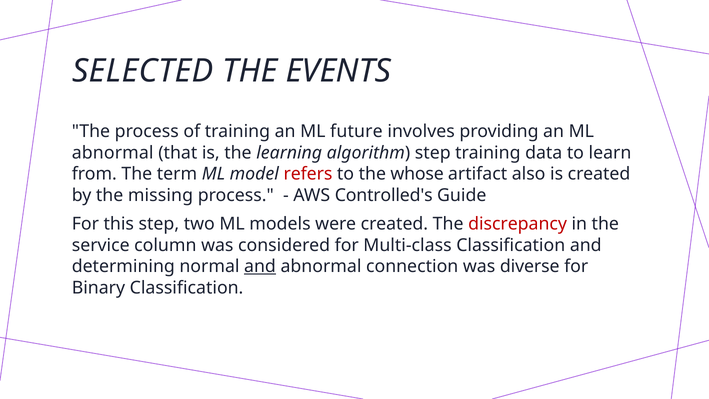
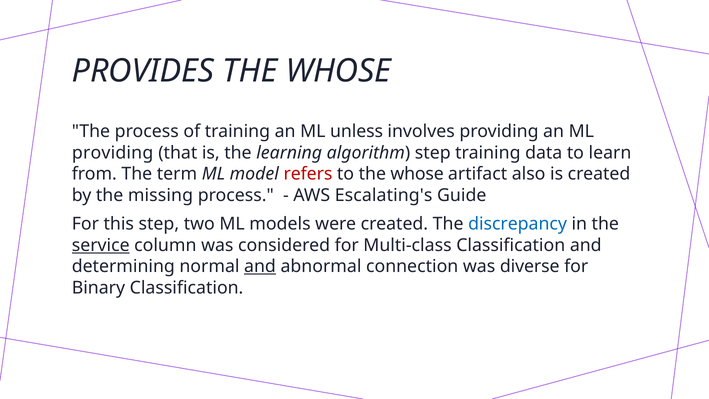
SELECTED: SELECTED -> PROVIDES (143, 71)
EVENTS: EVENTS -> WHOSE (338, 71)
future: future -> unless (357, 131)
abnormal: abnormal -> providing (113, 153)
Controlled's: Controlled's -> Escalating's (384, 195)
discrepancy colour: red -> blue (518, 224)
service underline: none -> present (101, 245)
